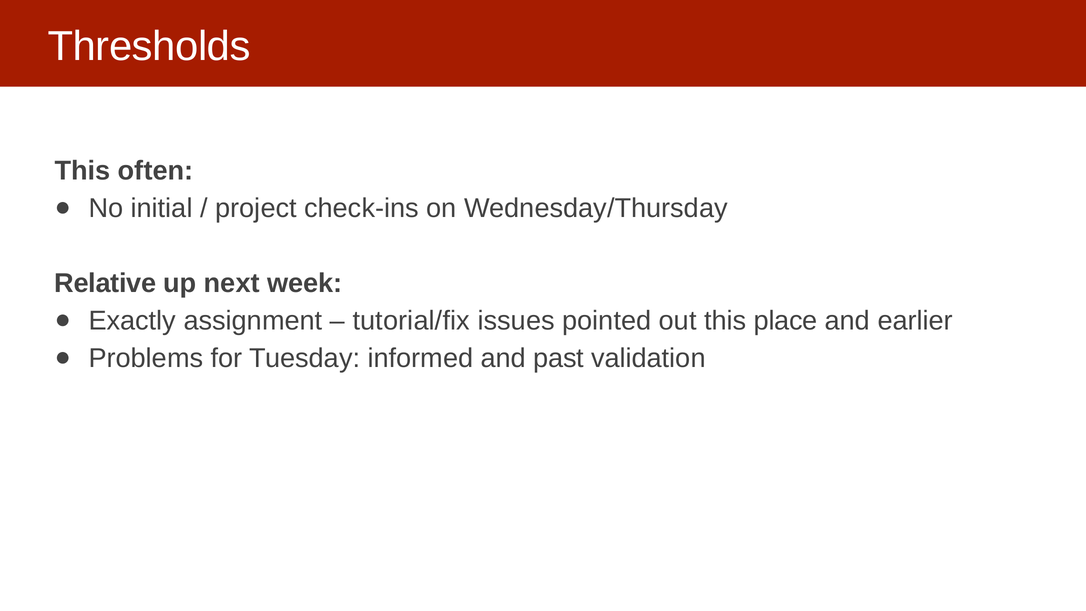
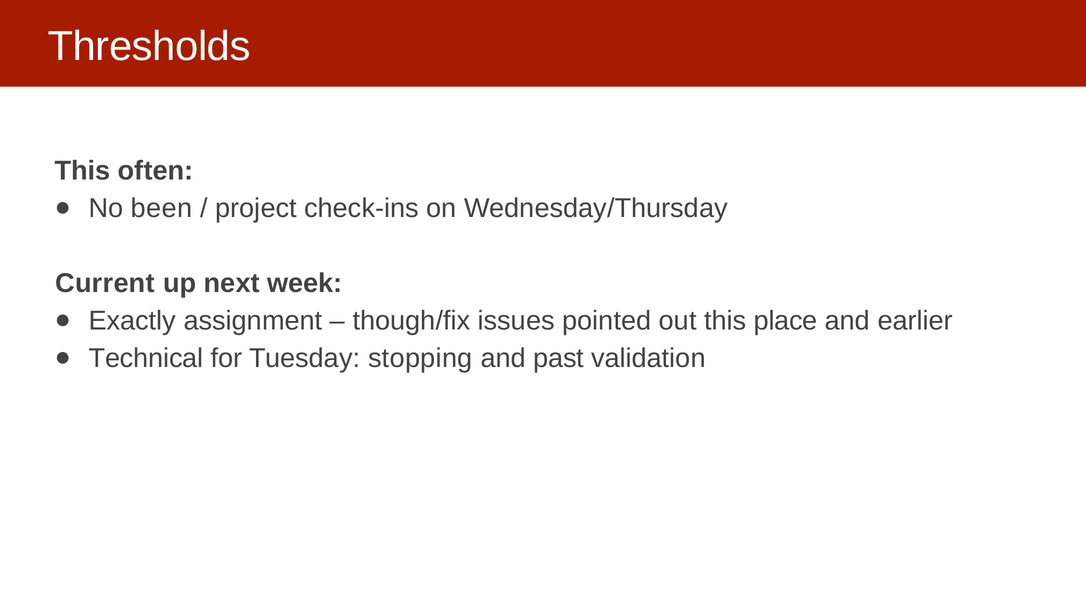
initial: initial -> been (162, 208)
Relative: Relative -> Current (105, 283)
tutorial/fix: tutorial/fix -> though/fix (411, 321)
Problems: Problems -> Technical (146, 358)
informed: informed -> stopping (420, 358)
